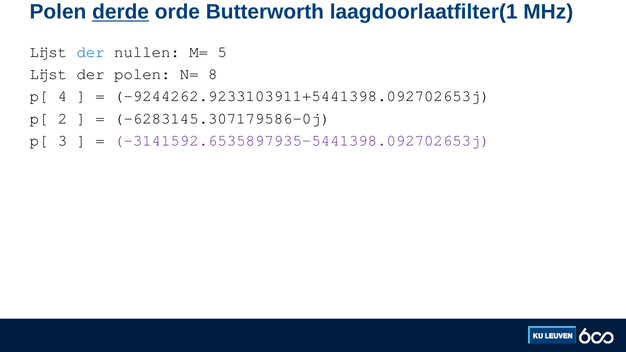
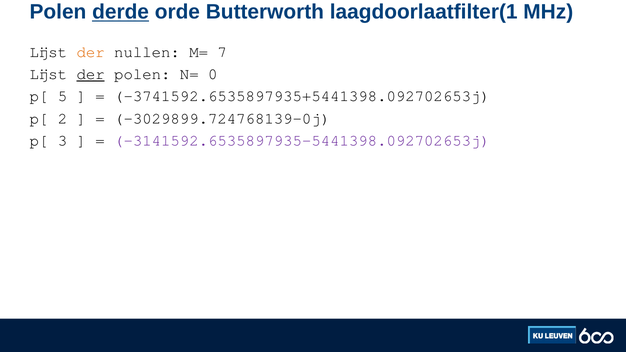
der colour: blue -> orange (91, 52)
5: 5 -> 7 (222, 52)
der underline: none -> present (91, 74)
8: 8 -> 0 (213, 74)
4: 4 -> 5 (62, 96)
-9244262.9233103911+5441398.092702653j: -9244262.9233103911+5441398.092702653j -> -3741592.6535897935+5441398.092702653j (302, 96)
-6283145.307179586-0j: -6283145.307179586-0j -> -3029899.724768139-0j (222, 119)
